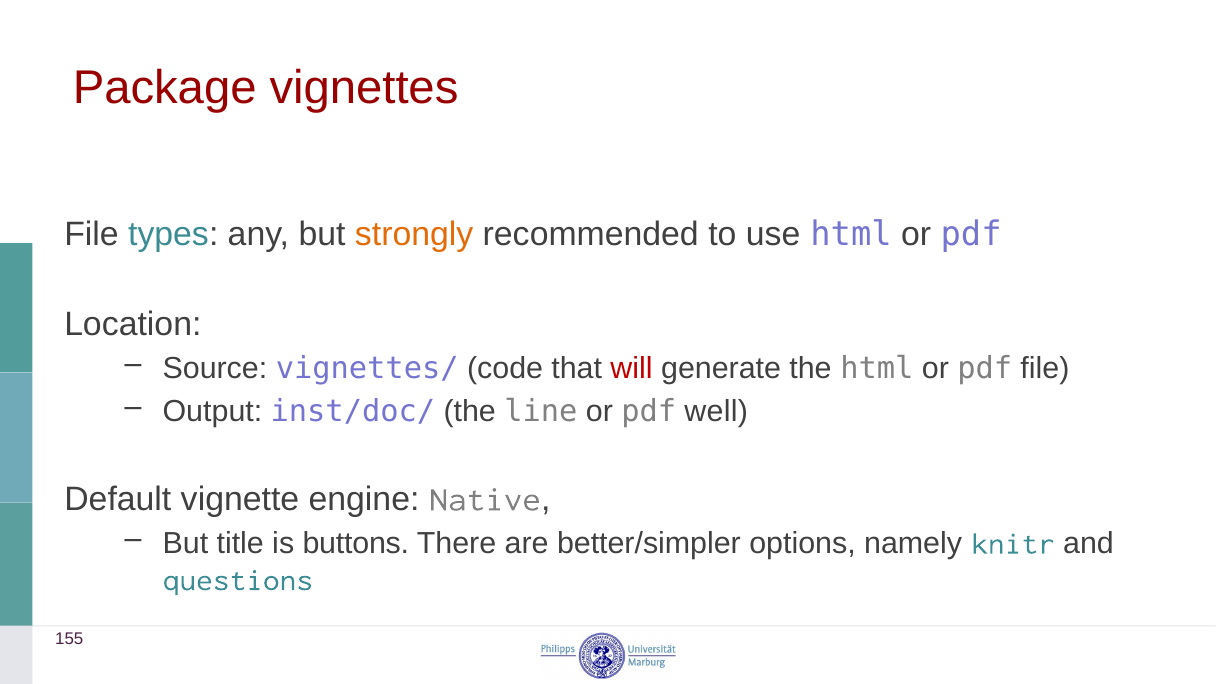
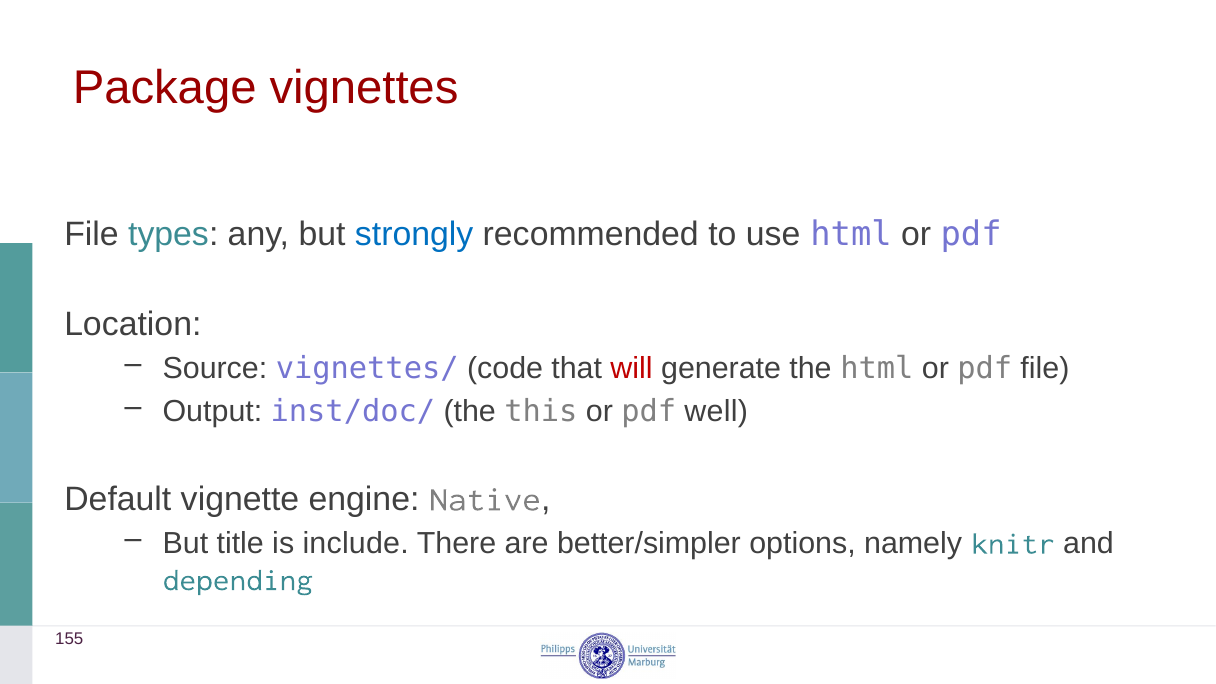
strongly colour: orange -> blue (414, 234)
line: line -> this (541, 411)
buttons: buttons -> include (356, 544)
questions: questions -> depending (238, 580)
